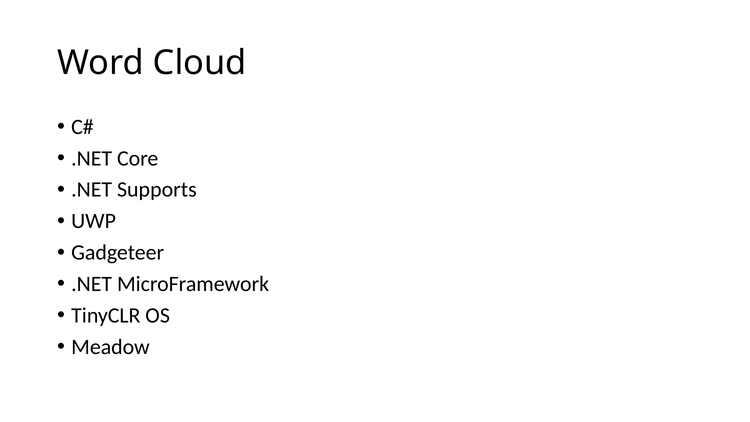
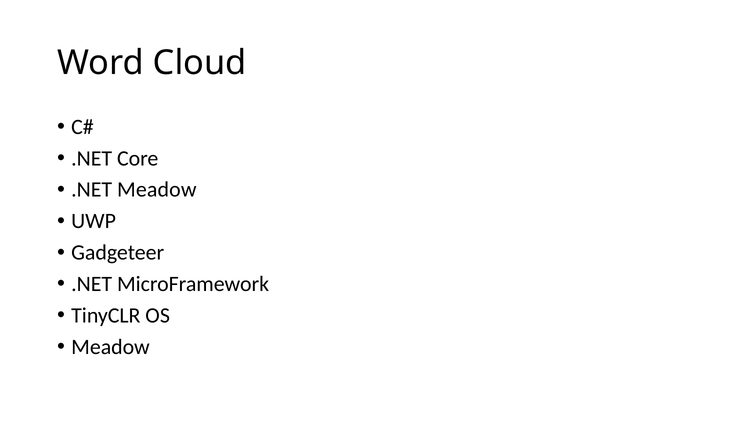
.NET Supports: Supports -> Meadow (157, 190)
